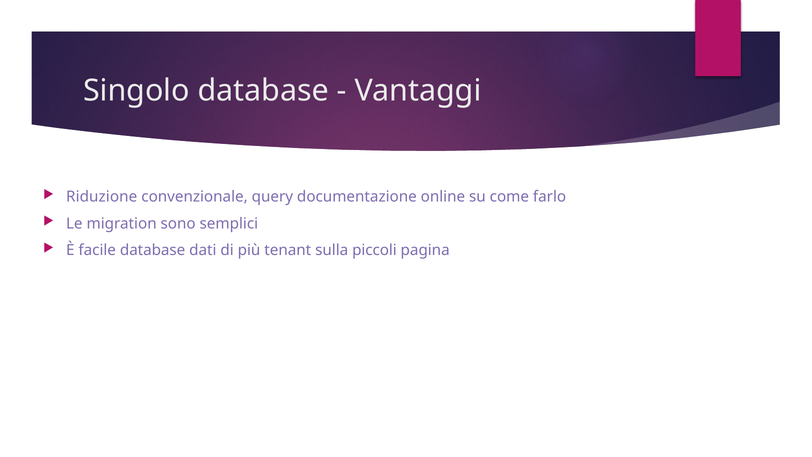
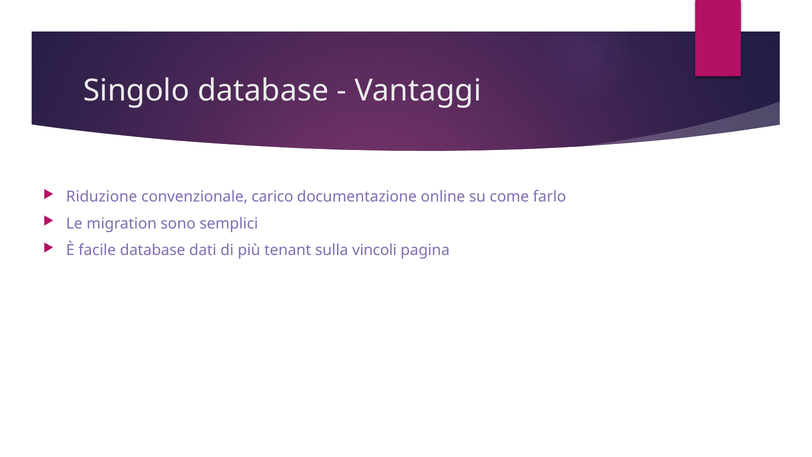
query: query -> carico (272, 197)
piccoli: piccoli -> vincoli (375, 250)
